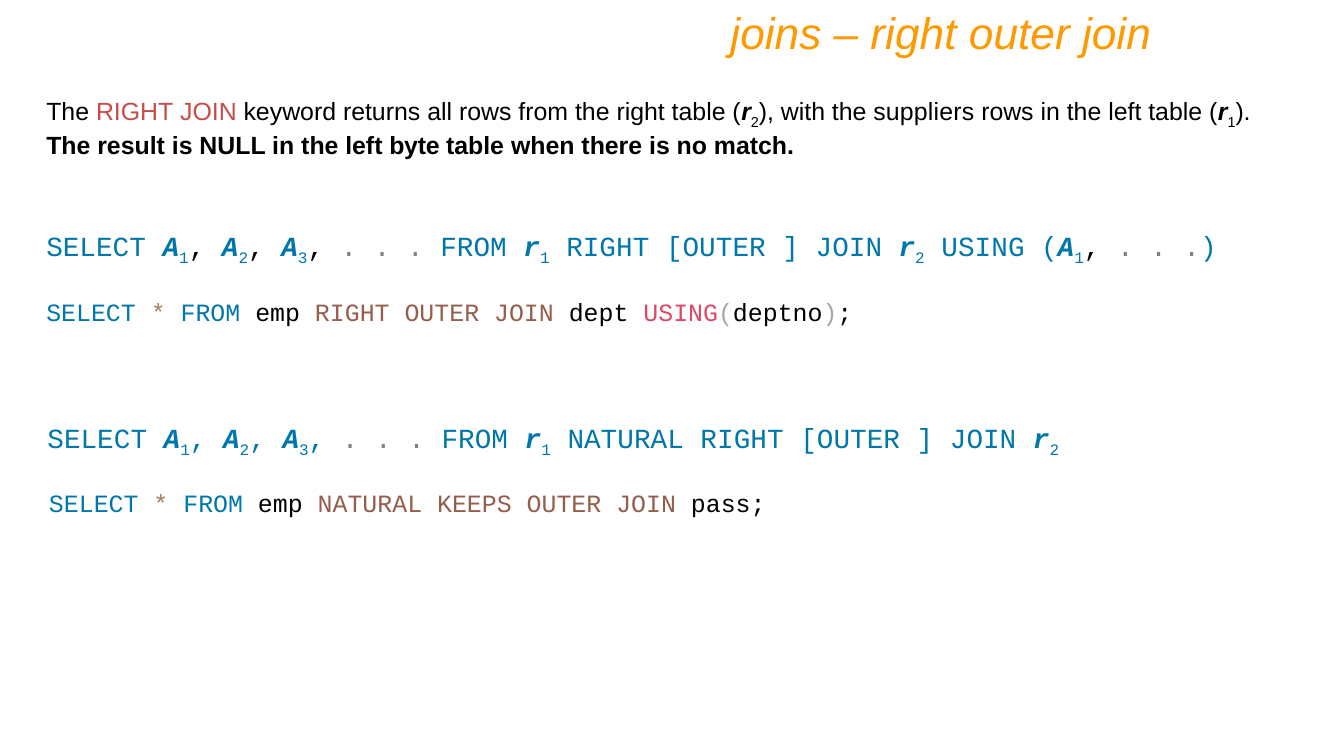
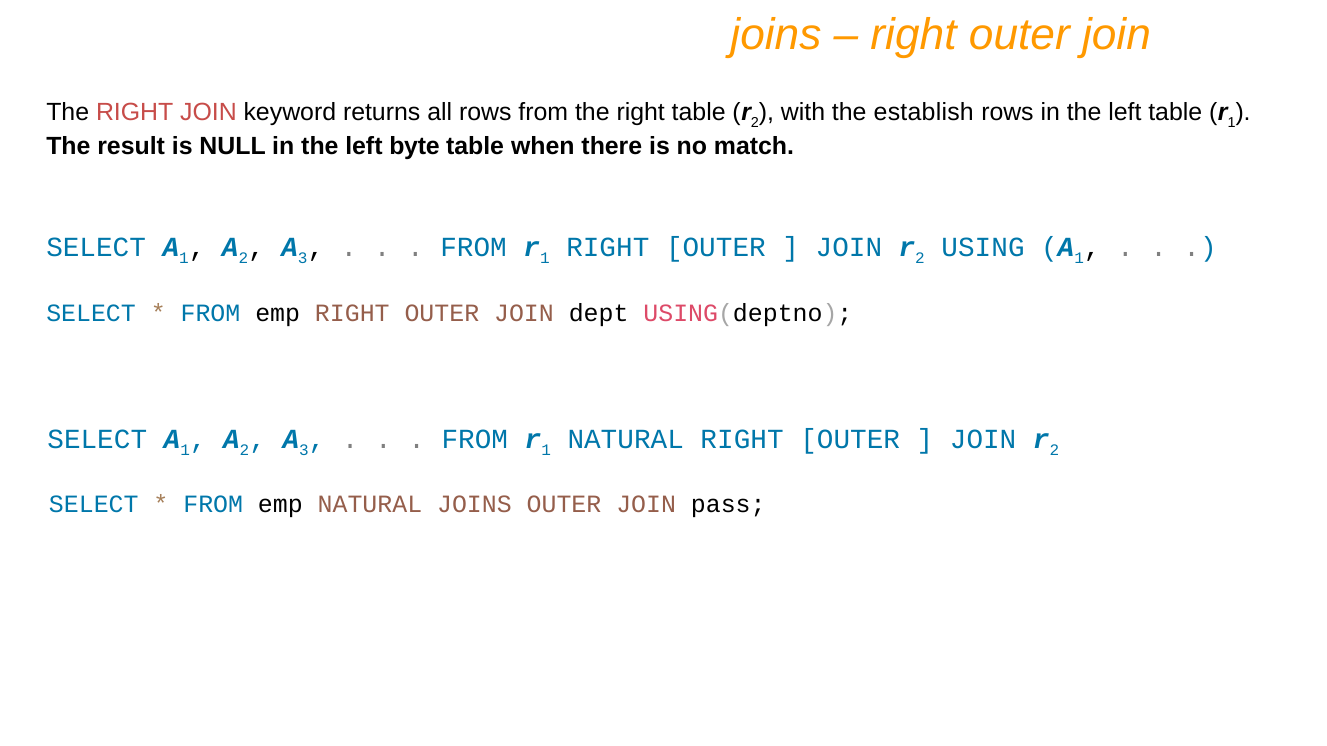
suppliers: suppliers -> establish (924, 113)
NATURAL KEEPS: KEEPS -> JOINS (474, 504)
